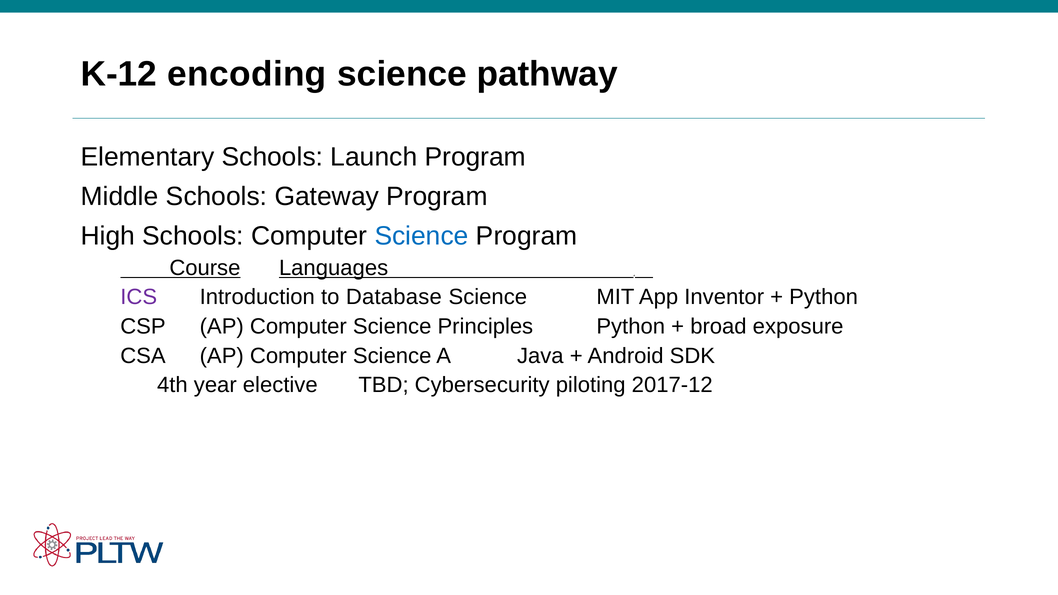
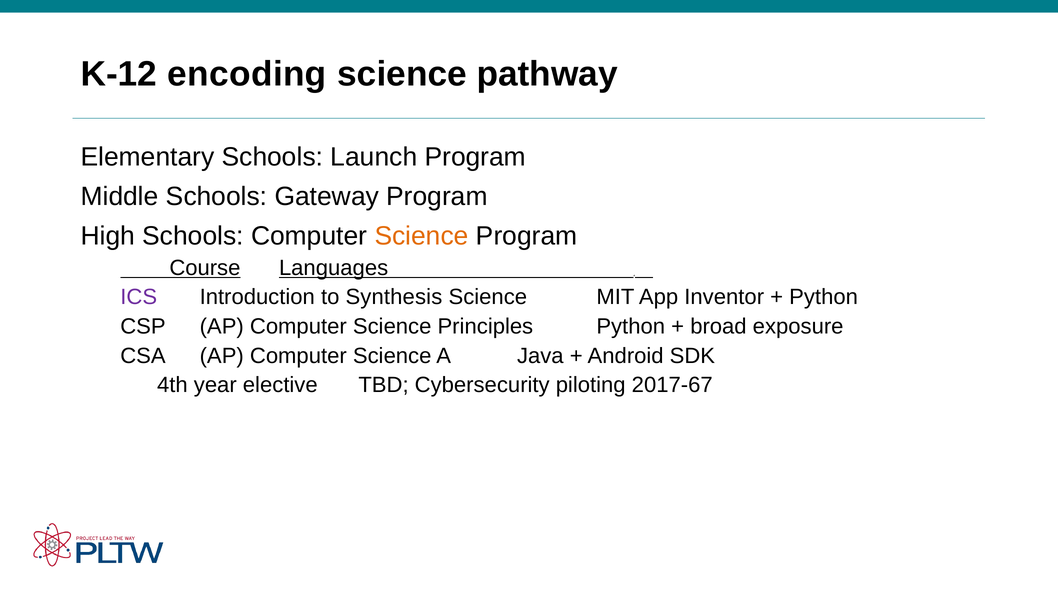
Science colour: blue -> orange (422, 236)
Database: Database -> Synthesis (394, 297)
2017-12: 2017-12 -> 2017-67 (672, 385)
